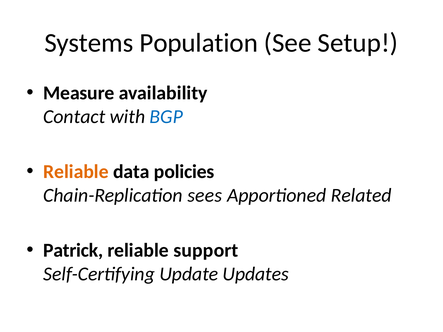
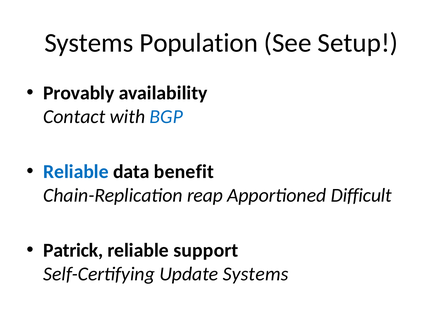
Measure: Measure -> Provably (79, 93)
Reliable colour: orange -> blue (76, 172)
policies: policies -> benefit (184, 172)
sees: sees -> reap (205, 195)
Related: Related -> Difficult (361, 195)
Update Updates: Updates -> Systems (256, 274)
